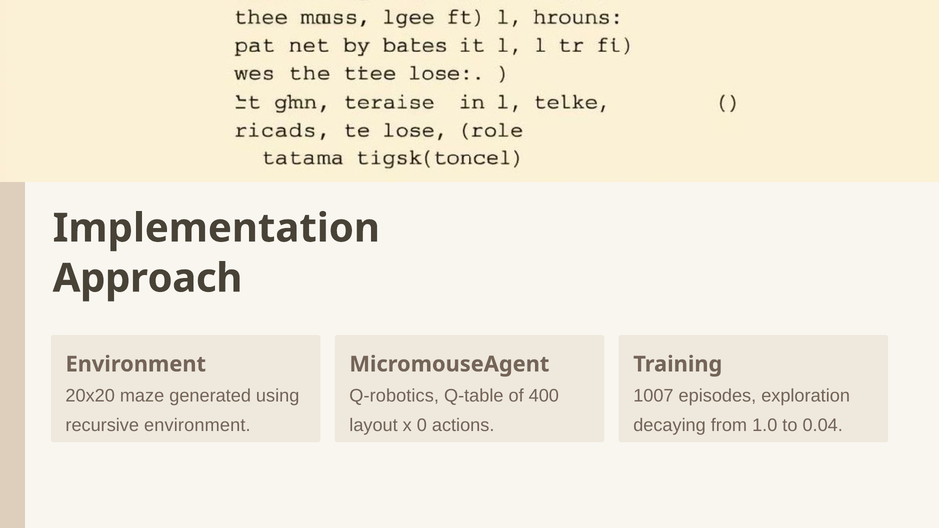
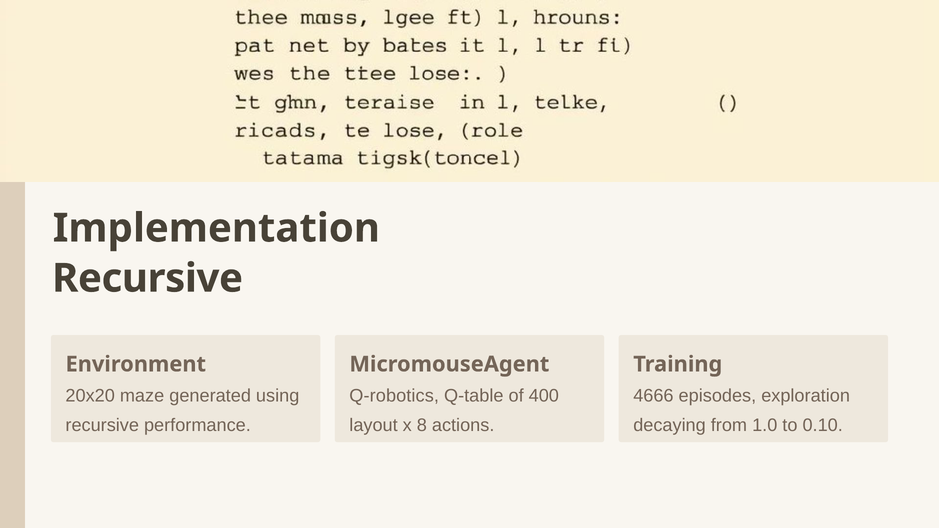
Approach: Approach -> Recursive (148, 278)
1007: 1007 -> 4666 (653, 396)
recursive environment: environment -> performance (197, 426)
0: 0 -> 8 (422, 426)
0.04: 0.04 -> 0.10 (823, 426)
